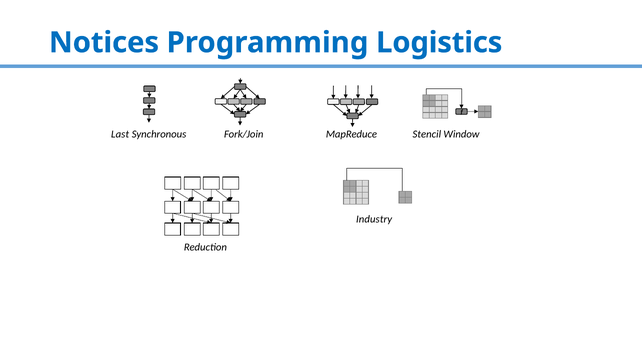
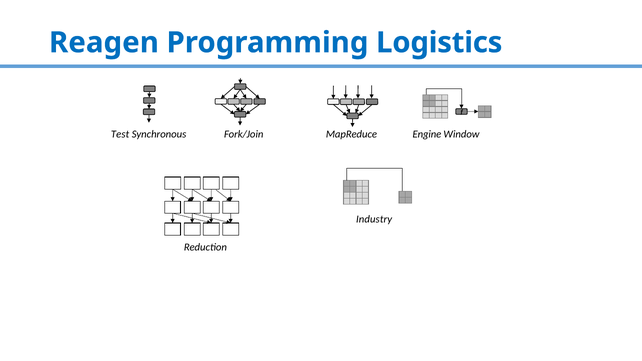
Notices: Notices -> Reagen (104, 43)
Last: Last -> Test (120, 134)
Stencil: Stencil -> Engine (427, 134)
